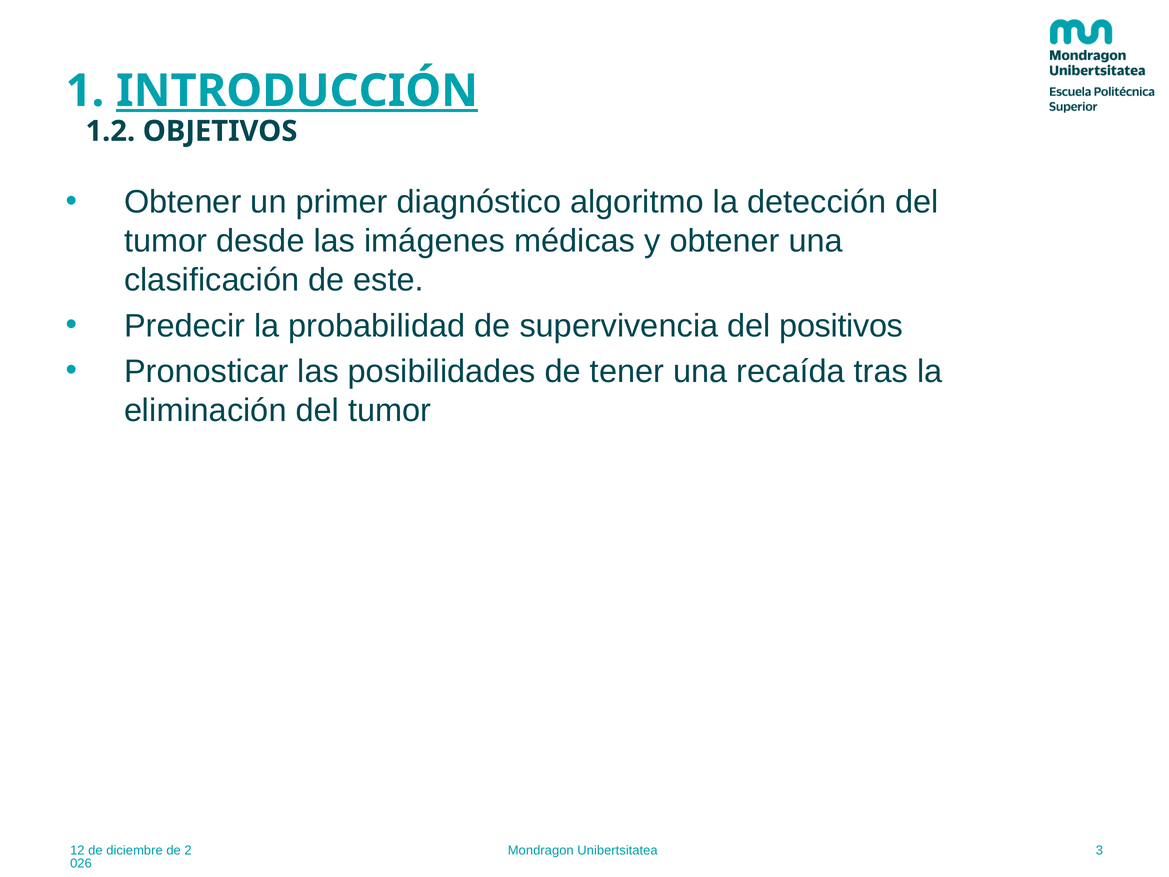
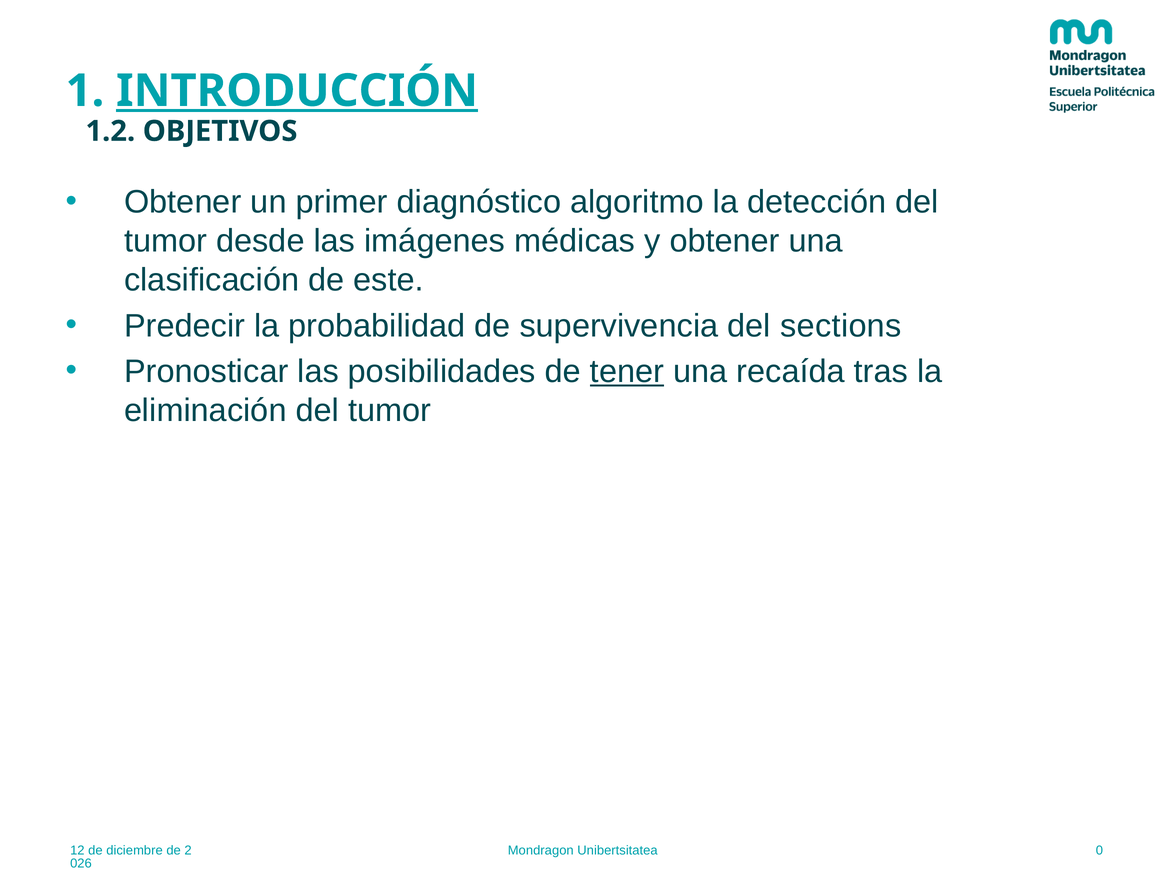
positivos: positivos -> sections (841, 326)
tener underline: none -> present (627, 371)
3: 3 -> 0 (1099, 850)
